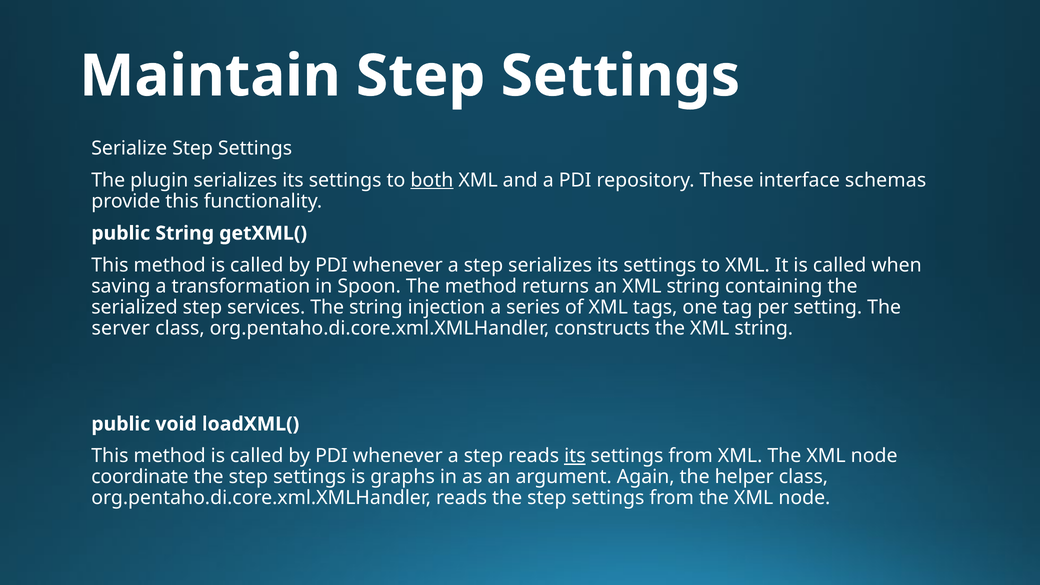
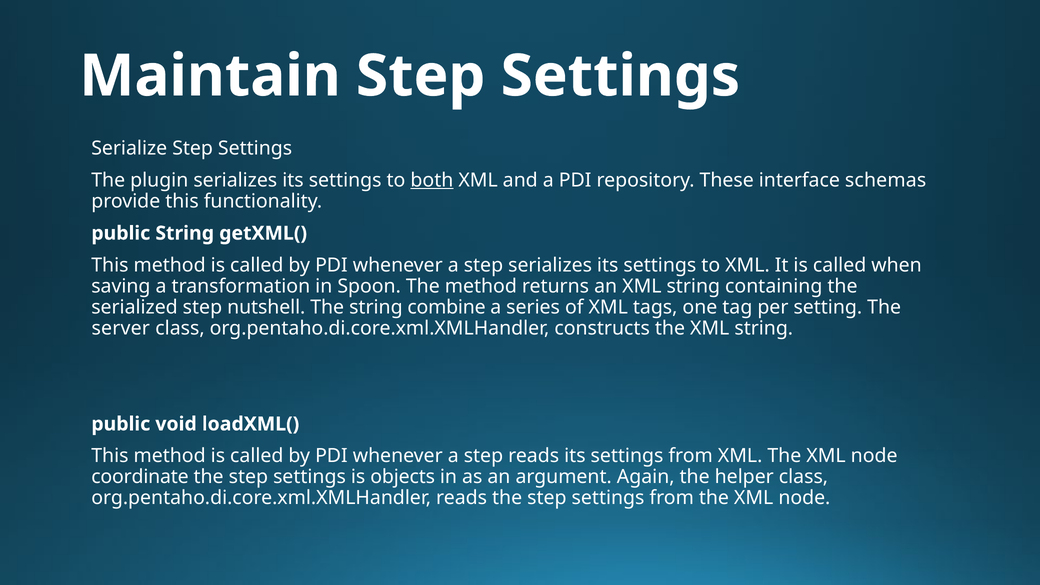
services: services -> nutshell (266, 307)
injection: injection -> combine (447, 307)
its underline: present -> none (575, 456)
graphs: graphs -> objects (403, 477)
